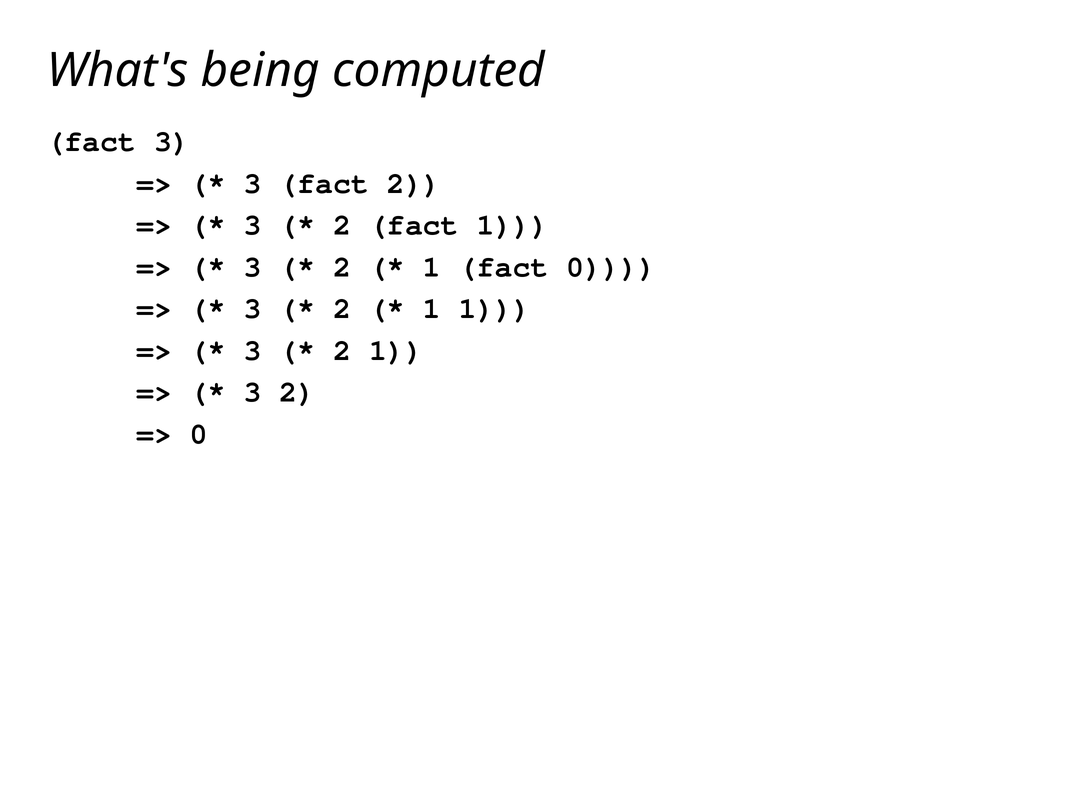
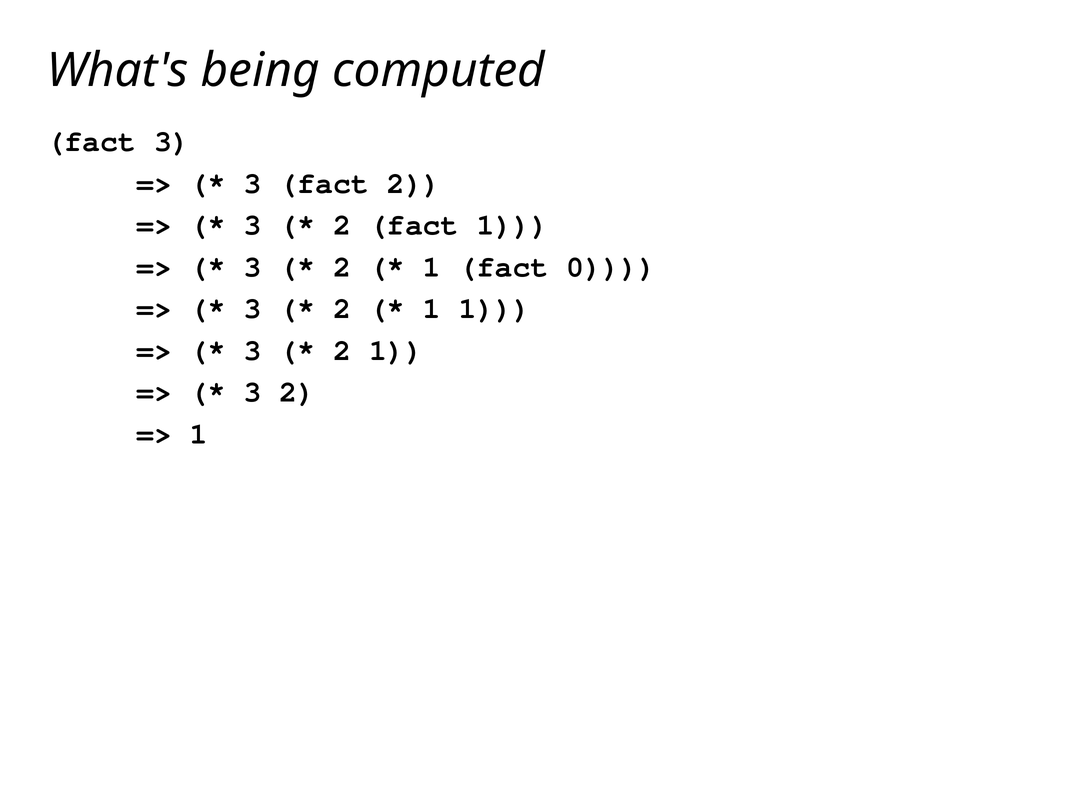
0: 0 -> 1 (199, 434)
